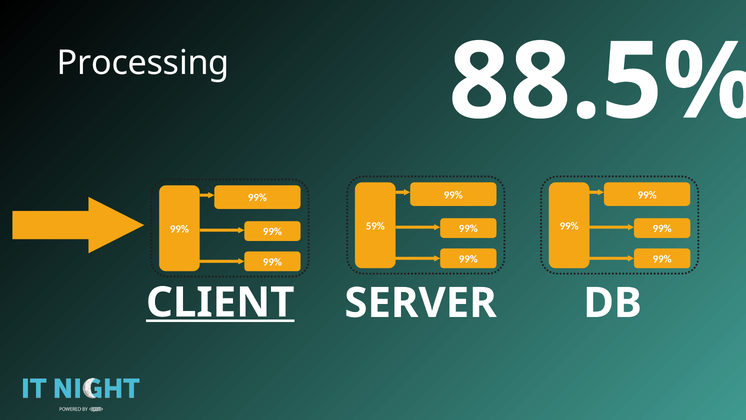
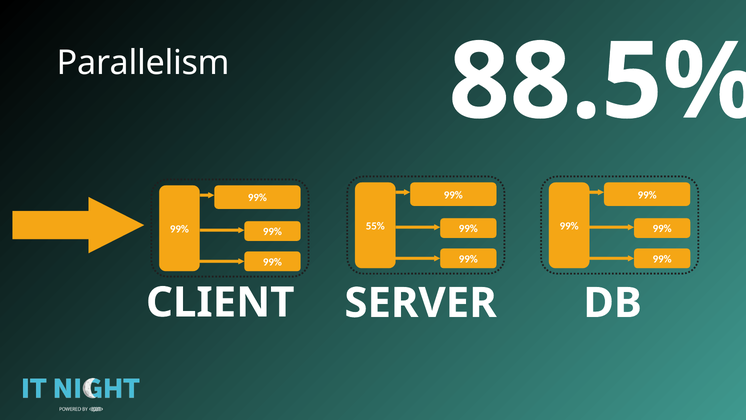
Processing: Processing -> Parallelism (143, 63)
59%: 59% -> 55% (375, 226)
CLIENT underline: present -> none (220, 302)
